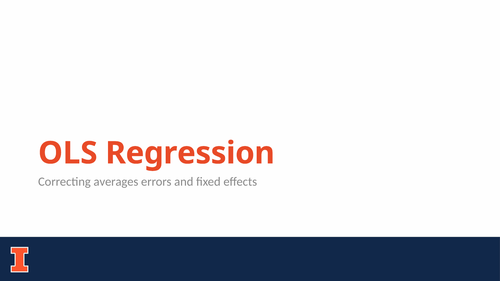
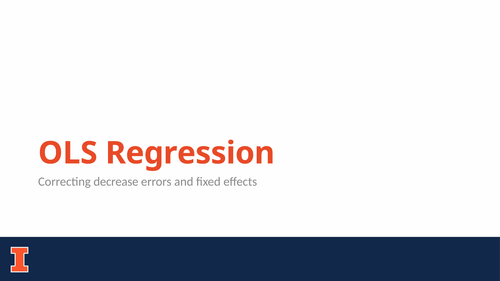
averages: averages -> decrease (116, 182)
